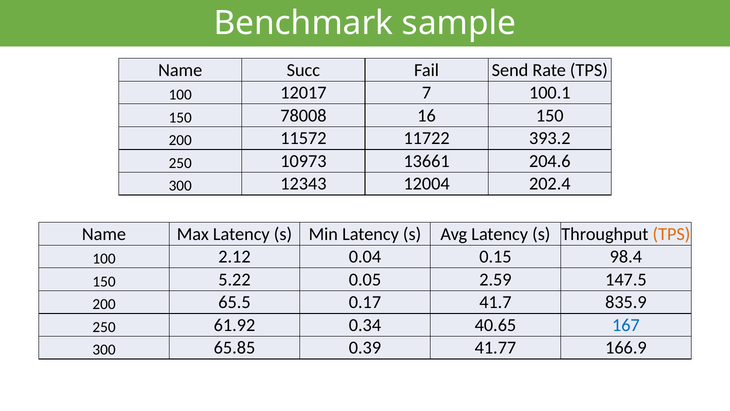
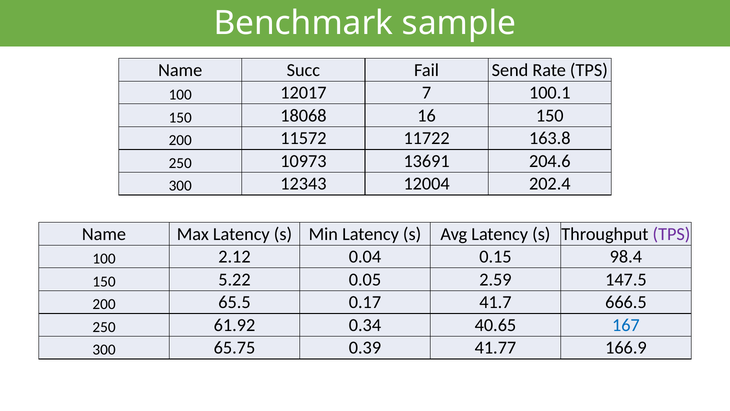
78008: 78008 -> 18068 (303, 116)
393.2: 393.2 -> 163.8 (550, 138)
13661: 13661 -> 13691 (427, 161)
TPS colour: orange -> purple (671, 234)
835.9: 835.9 -> 666.5 (626, 302)
65.85: 65.85 -> 65.75 (235, 348)
